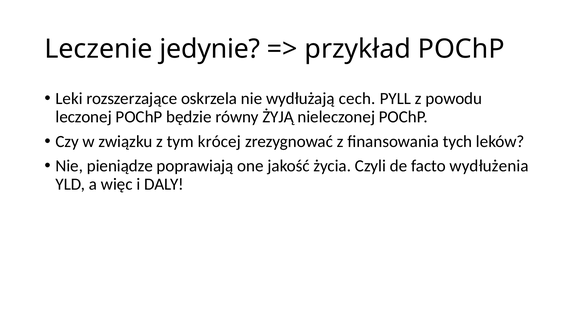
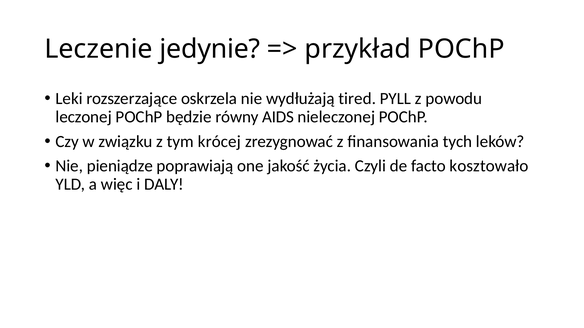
cech: cech -> tired (357, 99)
ŻYJĄ: ŻYJĄ -> AIDS (278, 117)
wydłużenia: wydłużenia -> kosztowało (489, 166)
